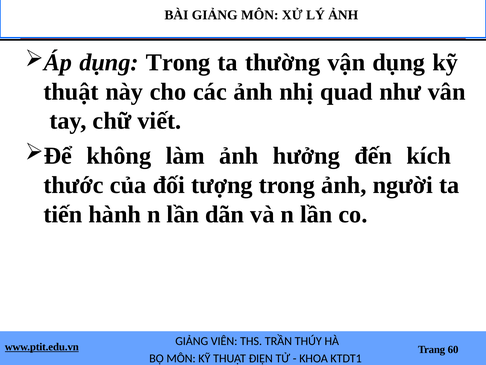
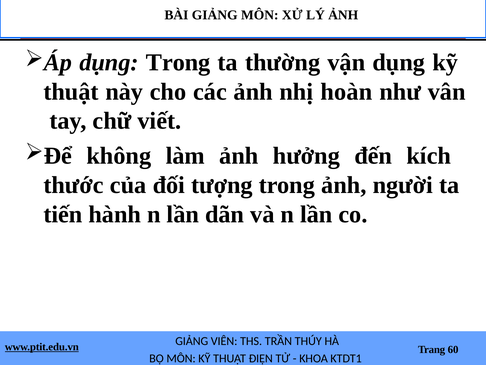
quad: quad -> hoàn (346, 92)
